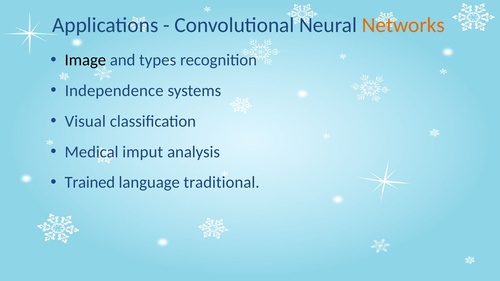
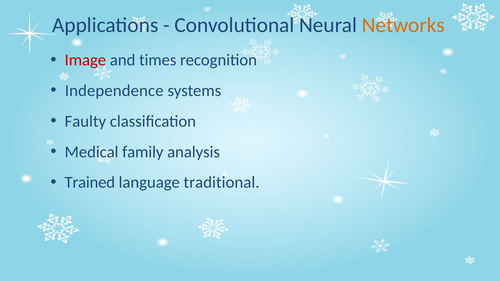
Image colour: black -> red (85, 60)
types: types -> times (158, 60)
Visual: Visual -> Faulty (85, 121)
imput: imput -> family (143, 152)
